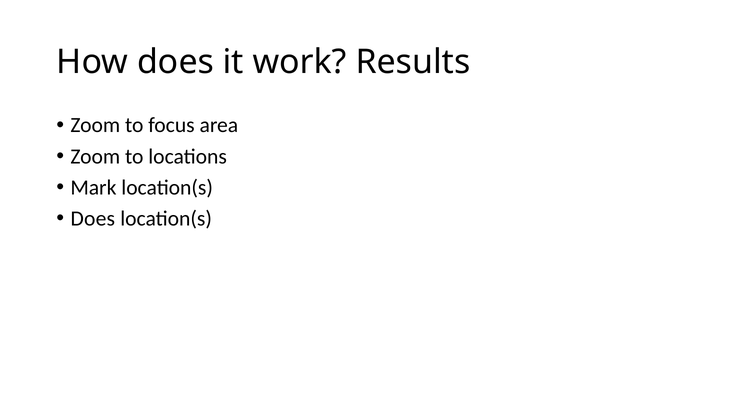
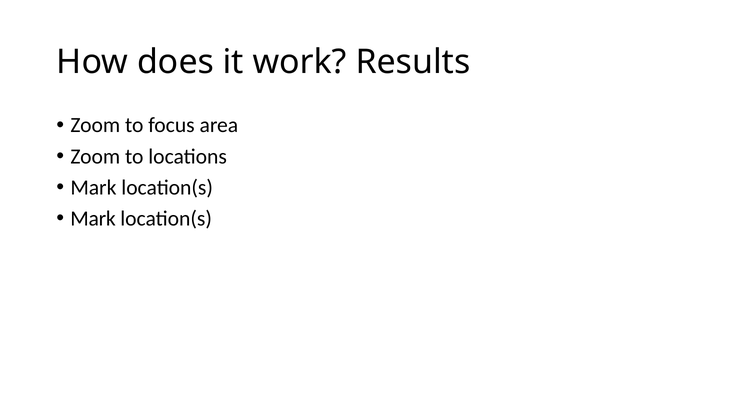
Does: Does -> Mark (93, 218)
